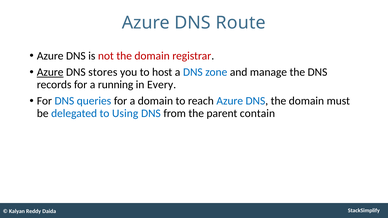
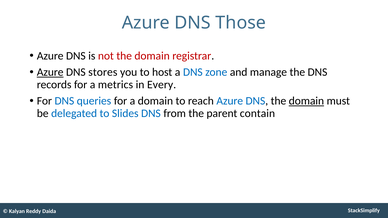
Route: Route -> Those (241, 23)
running: running -> metrics (115, 85)
domain underline: none -> present (306, 101)
Using: Using -> Slides (125, 113)
